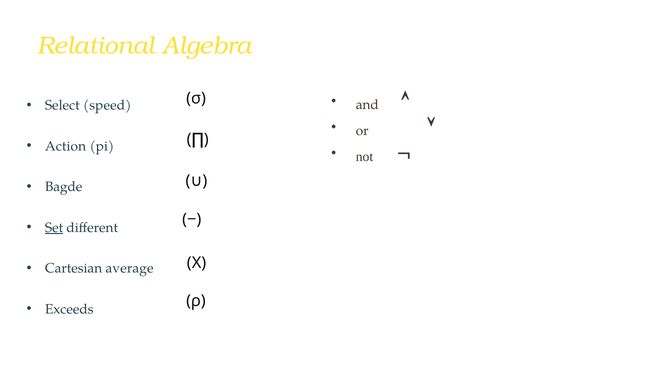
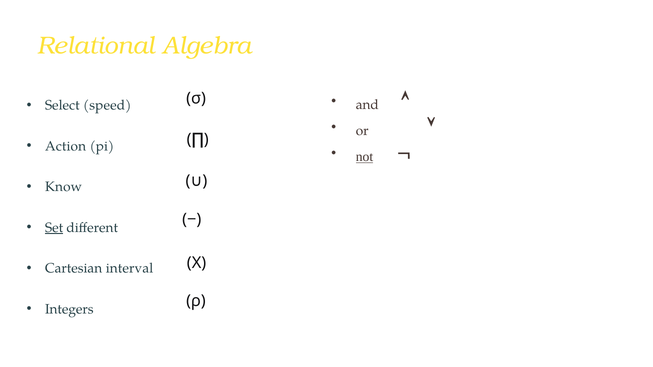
not underline: none -> present (364, 157)
Bagde: Bagde -> Know (64, 187)
average: average -> interval (130, 269)
Exceeds: Exceeds -> Integers (69, 309)
